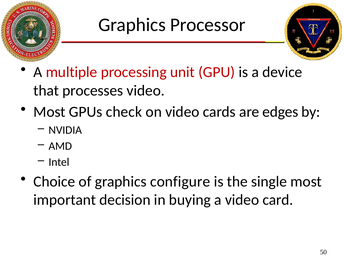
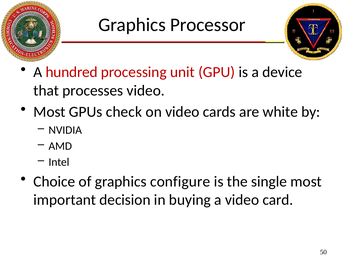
multiple: multiple -> hundred (72, 72)
edges: edges -> white (280, 112)
